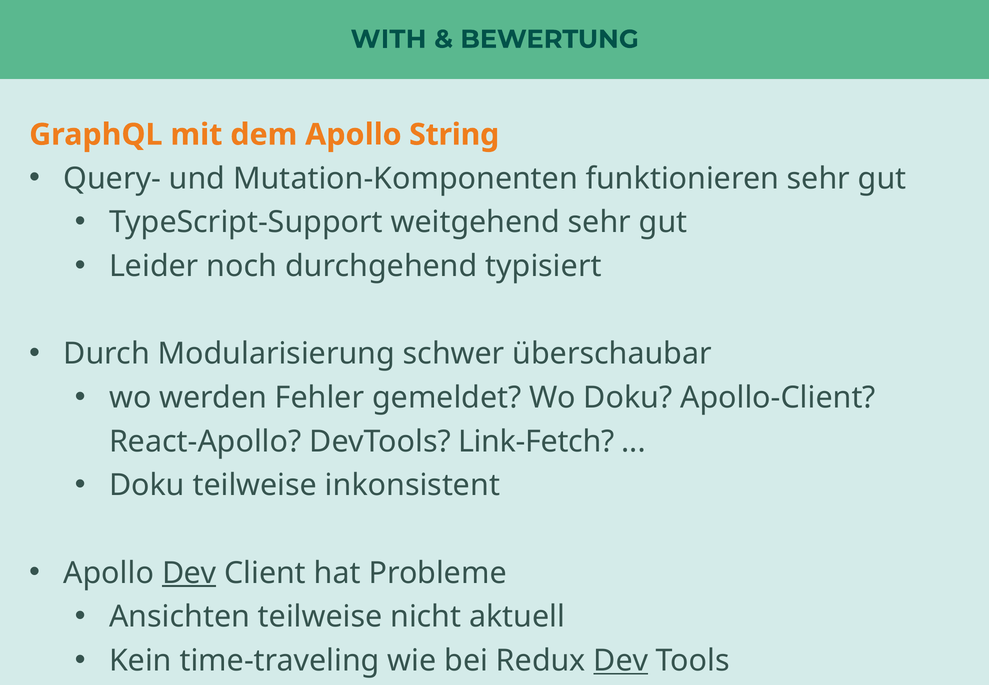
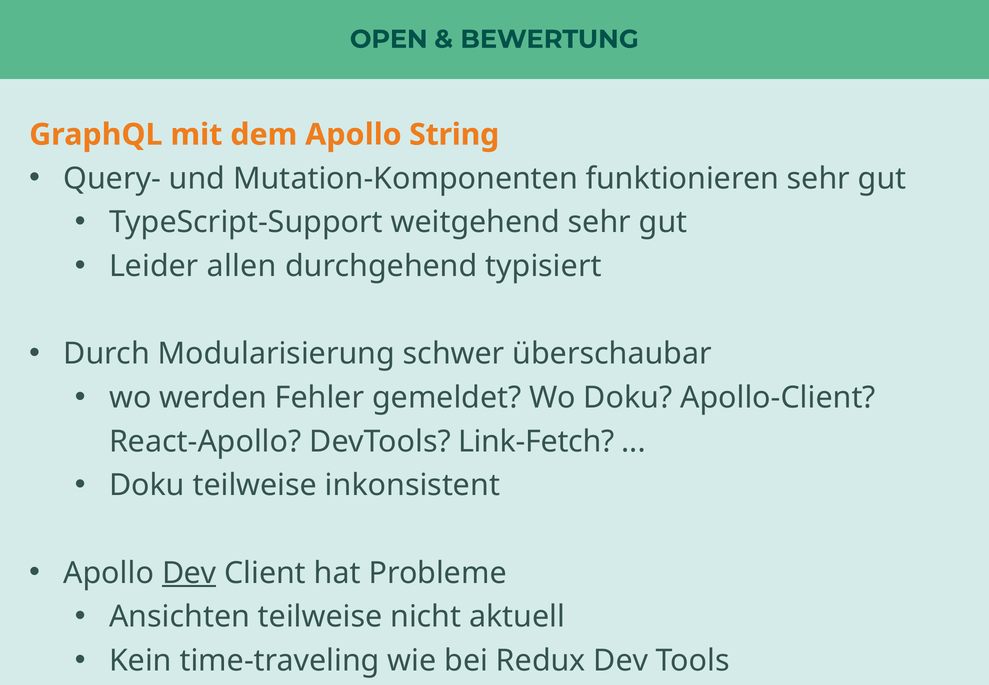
WITH: WITH -> OPEN (389, 39)
noch: noch -> allen (242, 266)
Dev underline: present -> none (621, 660)
